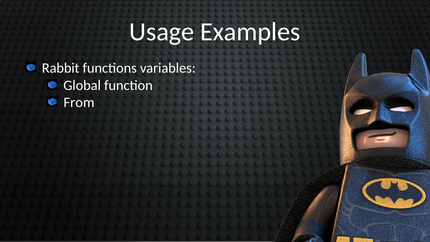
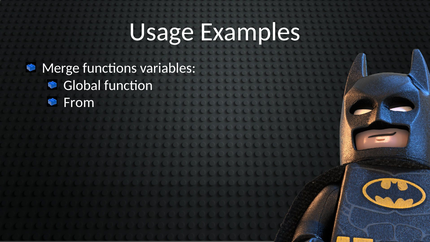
Rabbit: Rabbit -> Merge (61, 68)
